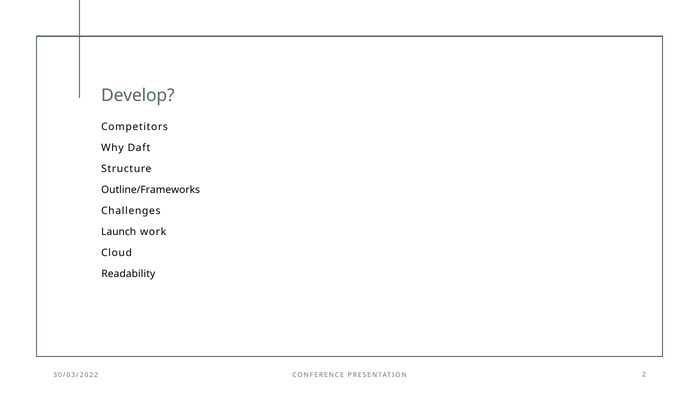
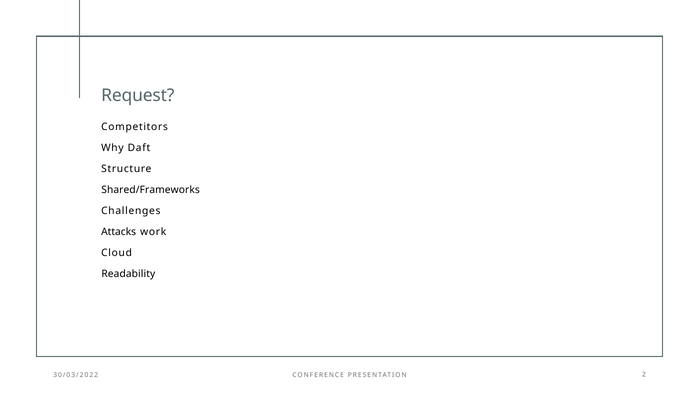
Develop: Develop -> Request (138, 95)
Outline/Frameworks: Outline/Frameworks -> Shared/Frameworks (151, 190)
Launch: Launch -> Attacks (119, 232)
